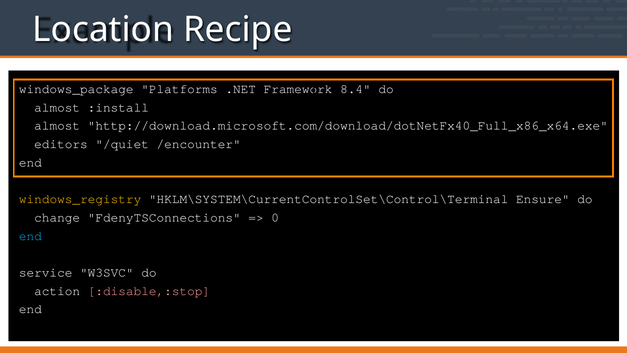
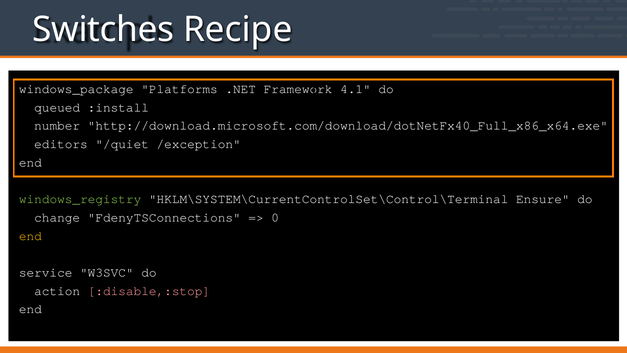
Location: Location -> Switches (103, 30)
8.4: 8.4 -> 4.1 (355, 89)
almost: almost -> queued (57, 107)
almost: almost -> number (57, 126)
/encounter: /encounter -> /exception (199, 144)
windows_registry colour: yellow -> light green (80, 199)
end colour: light blue -> yellow (30, 236)
